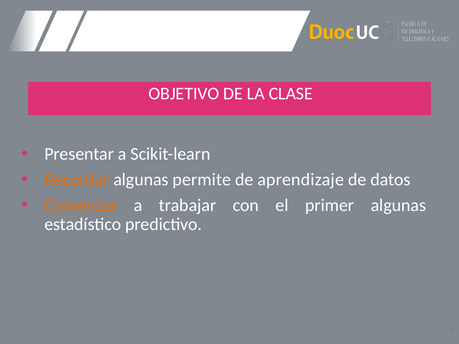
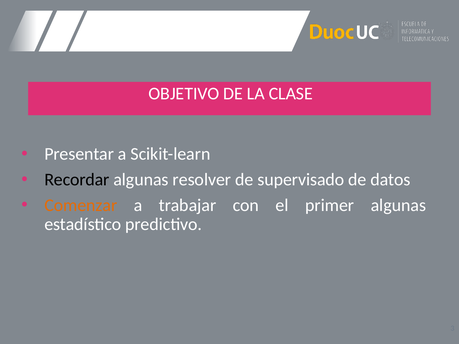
Recordar colour: orange -> black (77, 180)
permite: permite -> resolver (202, 180)
aprendizaje: aprendizaje -> supervisado (301, 180)
